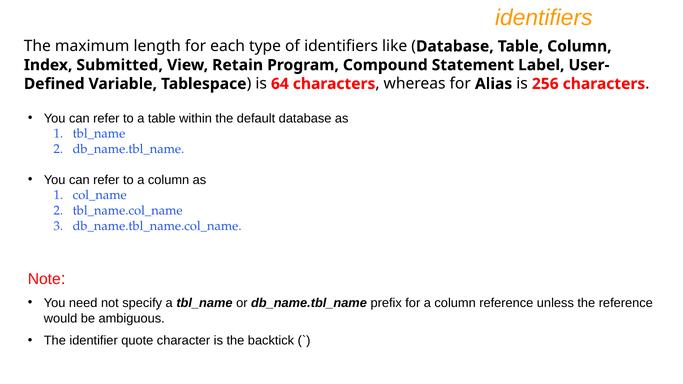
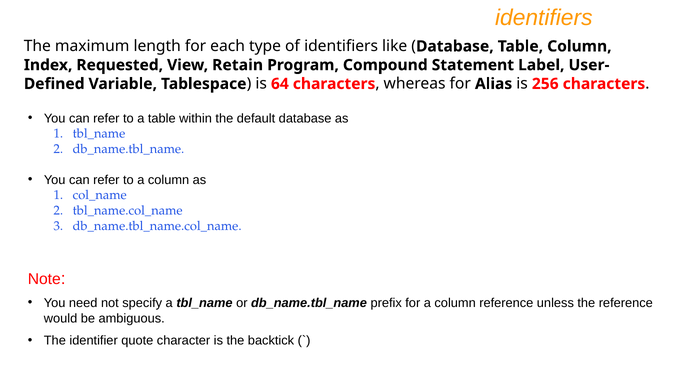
Submitted: Submitted -> Requested (120, 65)
